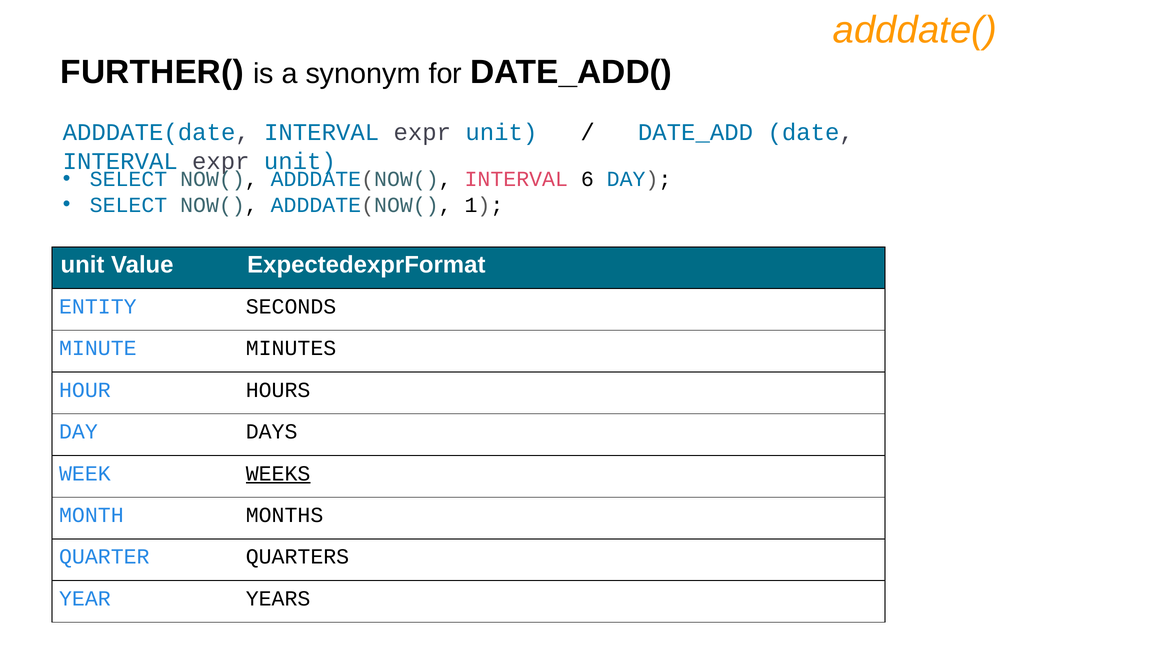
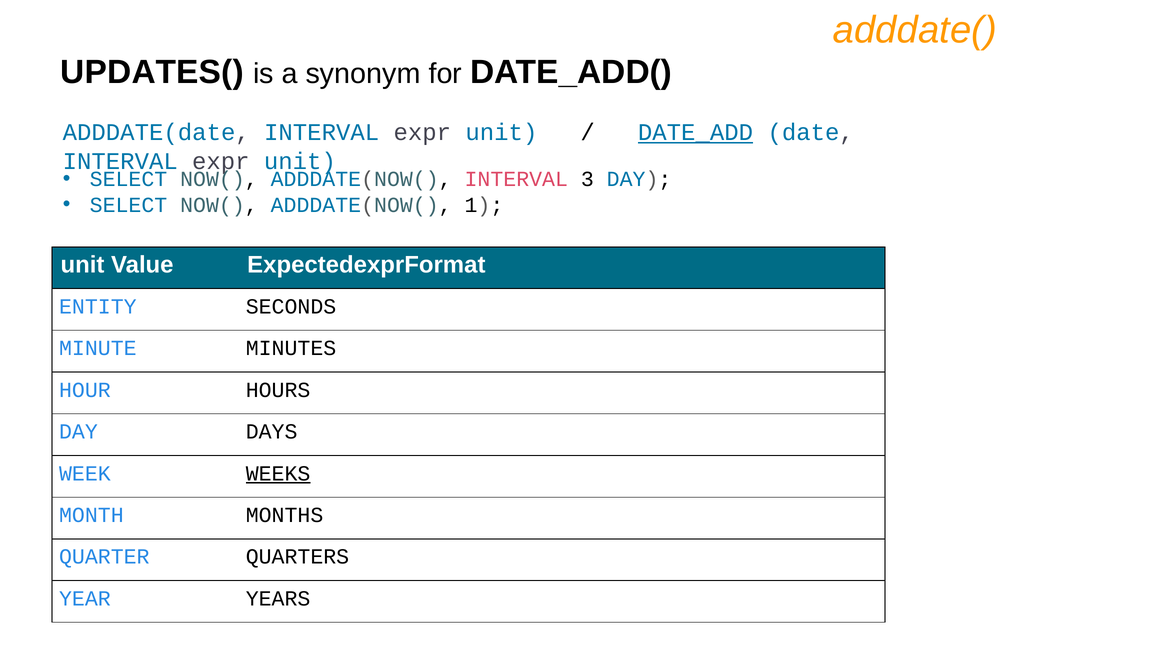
FURTHER(: FURTHER( -> UPDATES( (152, 72)
DATE_ADD underline: none -> present (695, 132)
6: 6 -> 3 (587, 179)
